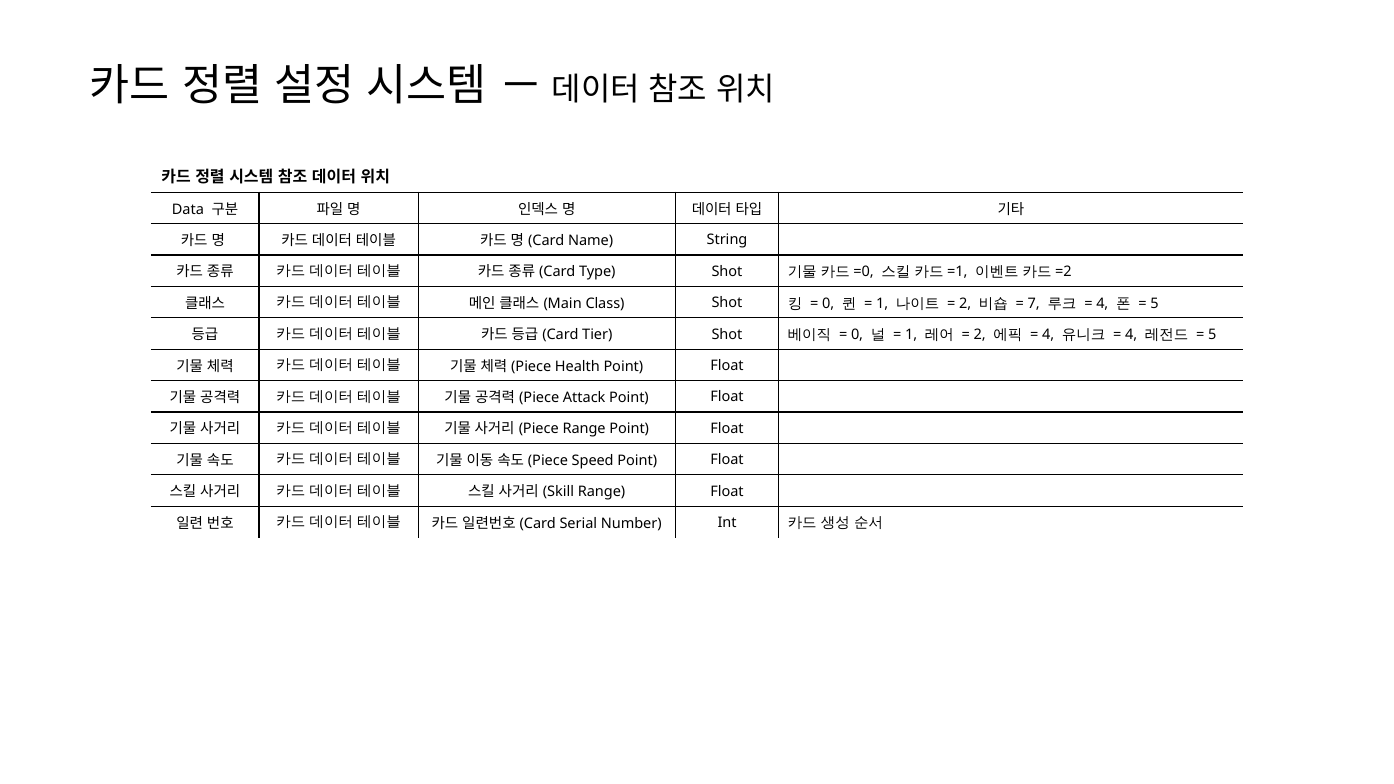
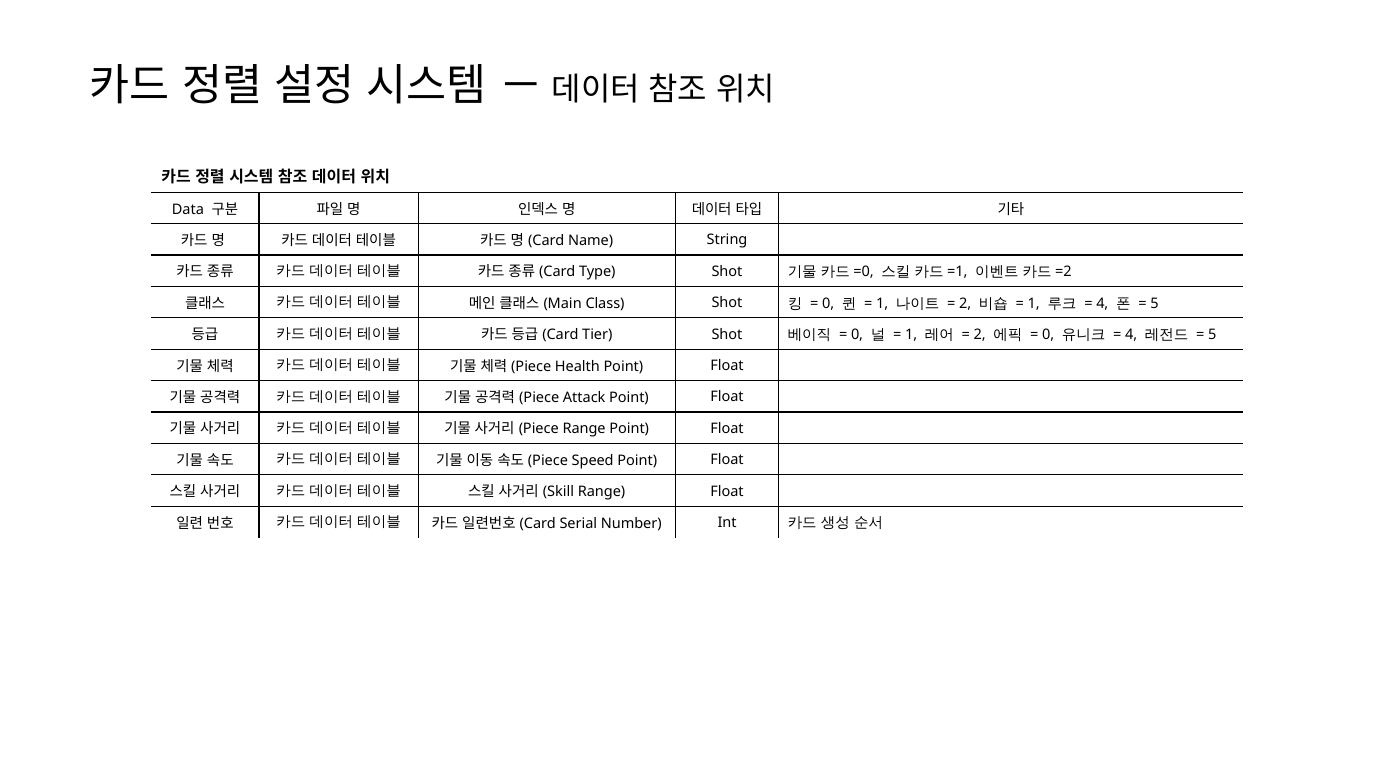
7: 7 -> 1 (1034, 303)
4: 4 -> 0 (1048, 335)
